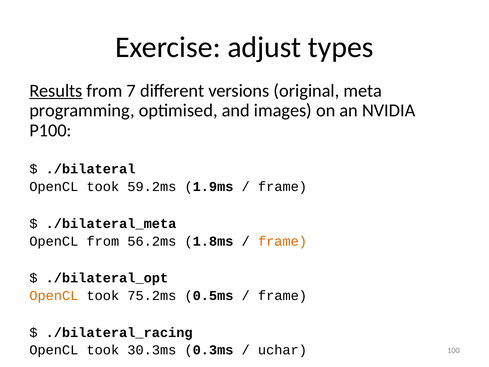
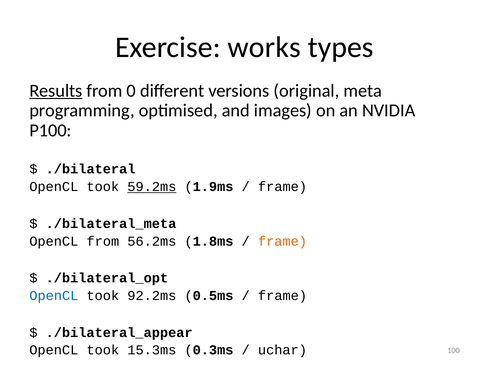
adjust: adjust -> works (264, 47)
7: 7 -> 0 (131, 91)
59.2ms underline: none -> present (152, 187)
OpenCL colour: orange -> blue (54, 295)
75.2ms: 75.2ms -> 92.2ms (152, 295)
./bilateral_racing: ./bilateral_racing -> ./bilateral_appear (119, 332)
30.3ms: 30.3ms -> 15.3ms (152, 350)
